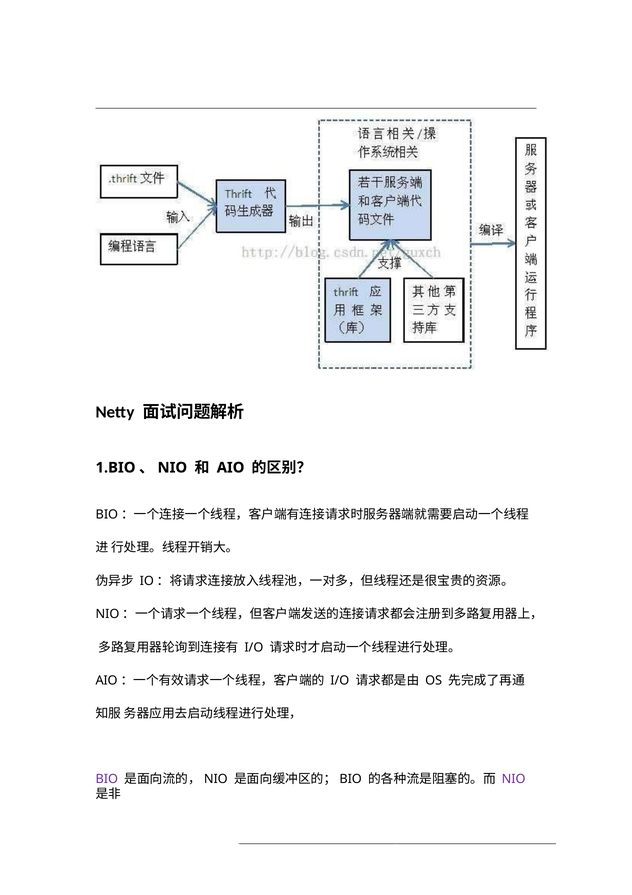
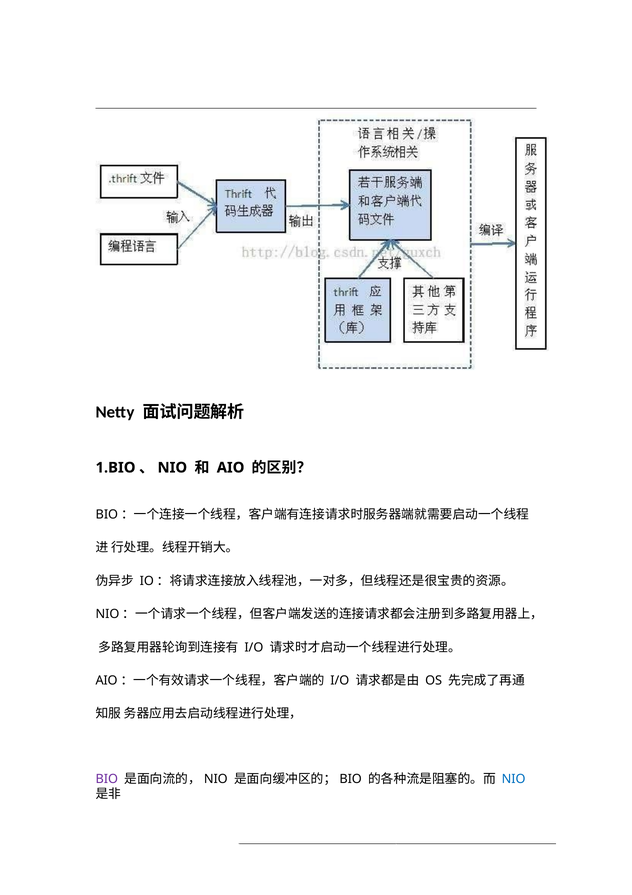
NIO colour: purple -> blue (514, 778)
